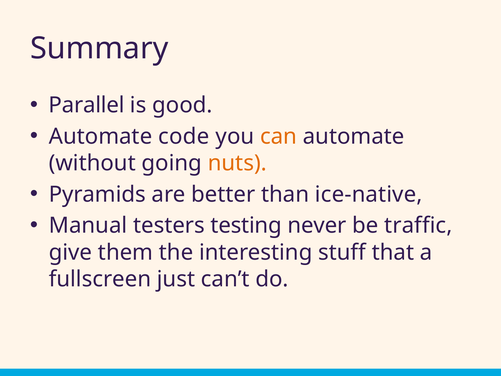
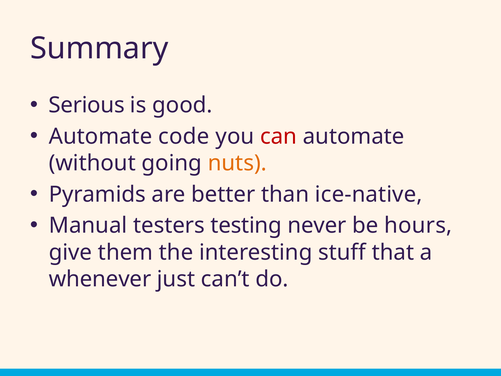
Parallel: Parallel -> Serious (87, 105)
can colour: orange -> red (279, 136)
traffic: traffic -> hours (418, 225)
fullscreen: fullscreen -> whenever (100, 279)
